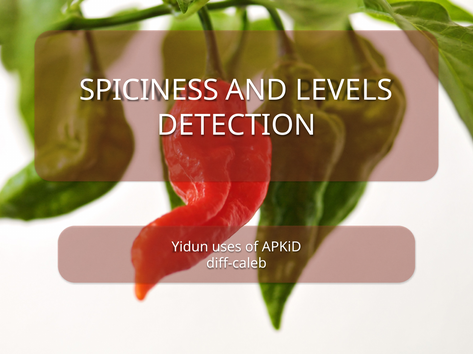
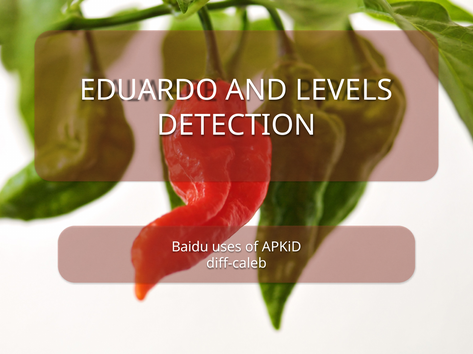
SPICINESS: SPICINESS -> EDUARDO (149, 91)
Yidun: Yidun -> Baidu (190, 247)
